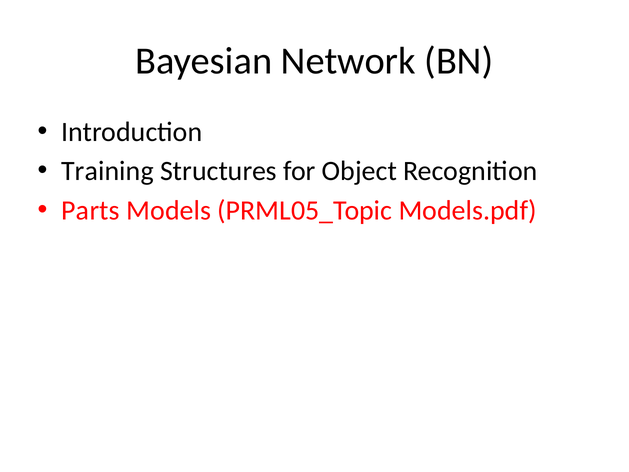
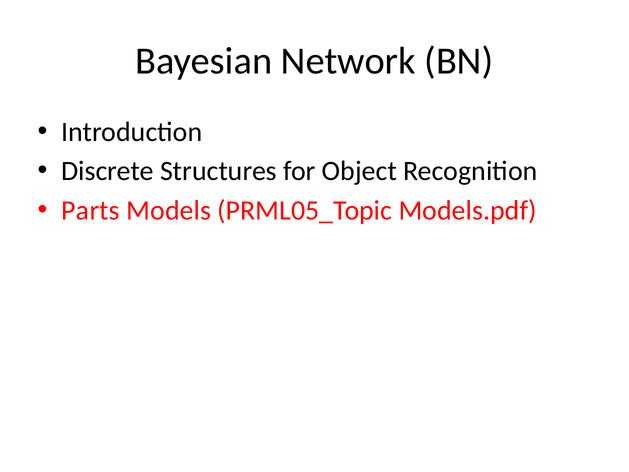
Training: Training -> Discrete (108, 171)
